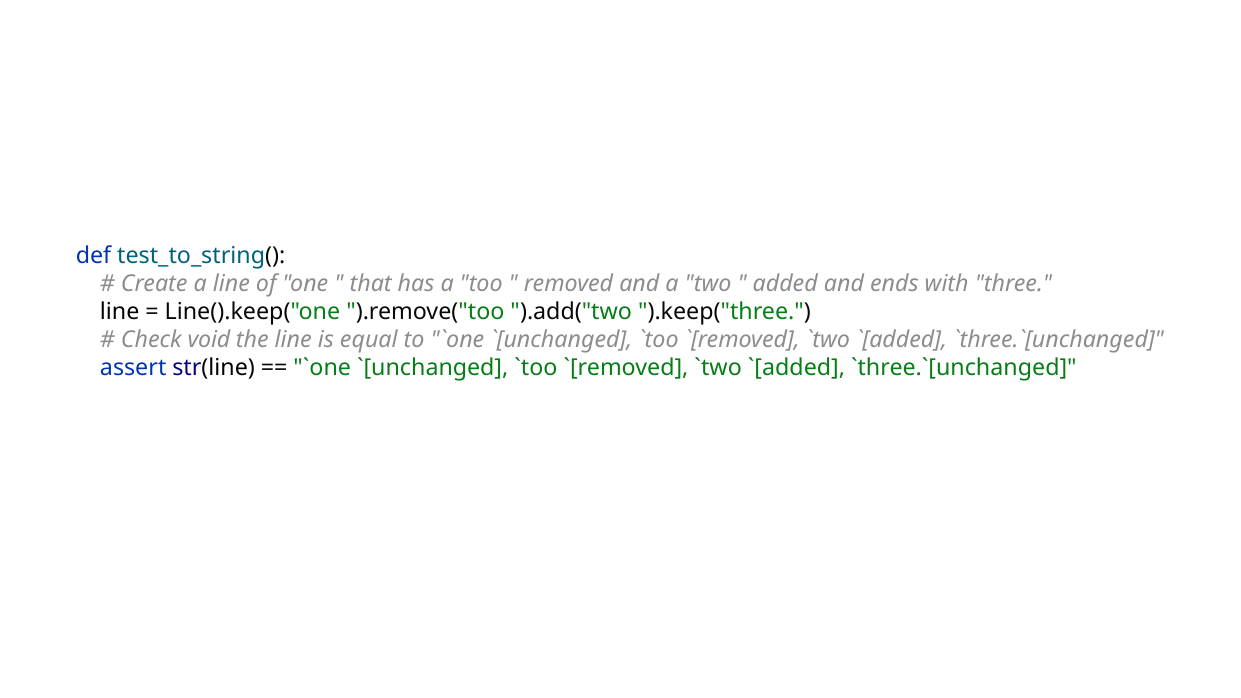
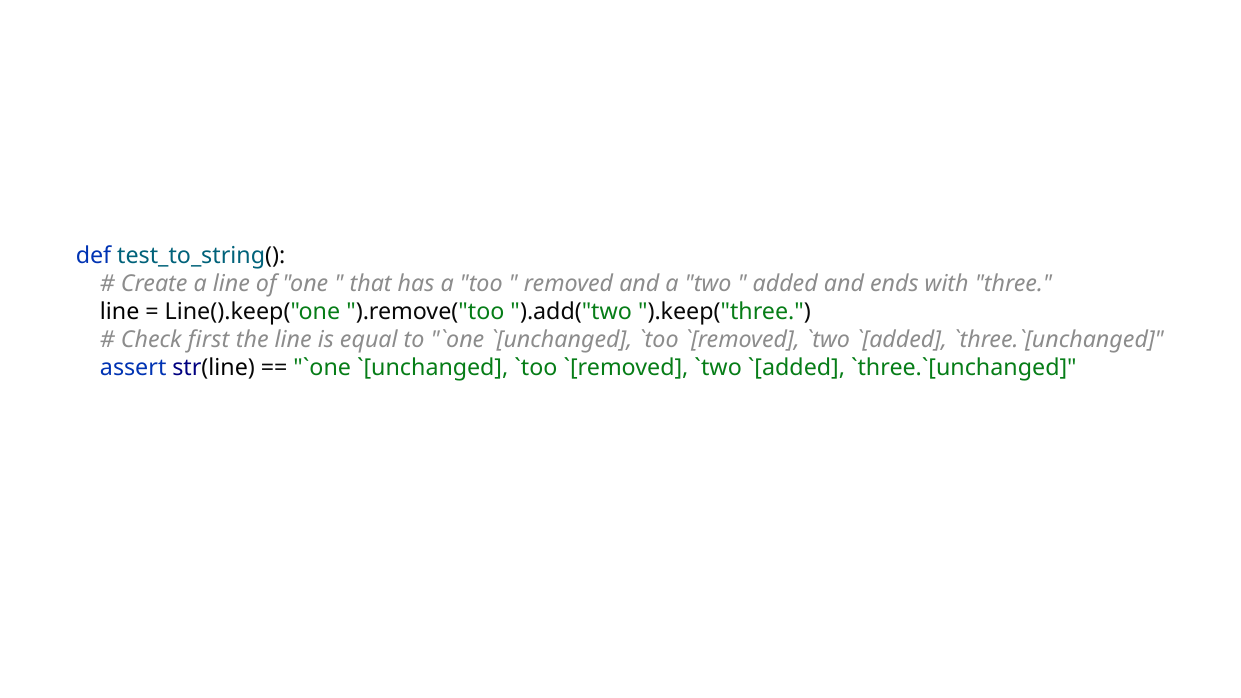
void: void -> first (209, 340)
